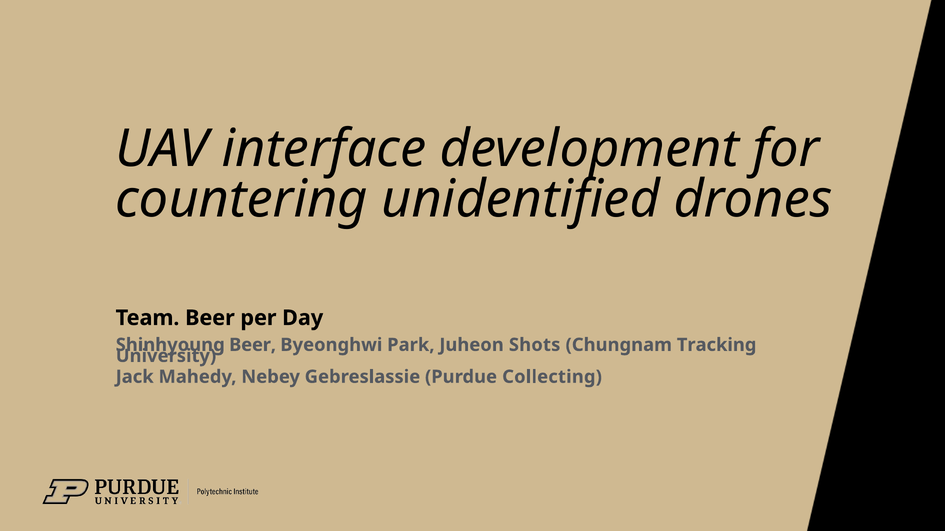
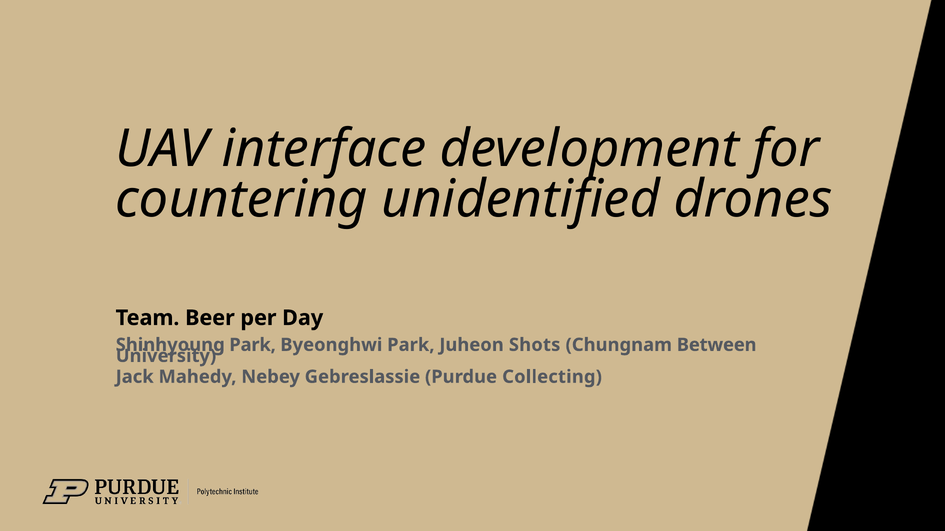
Beer: Beer -> Park (253, 345)
Tracking: Tracking -> Between (717, 345)
